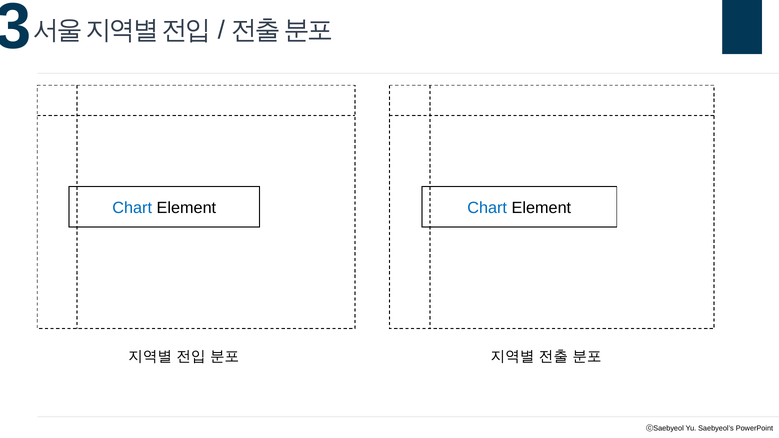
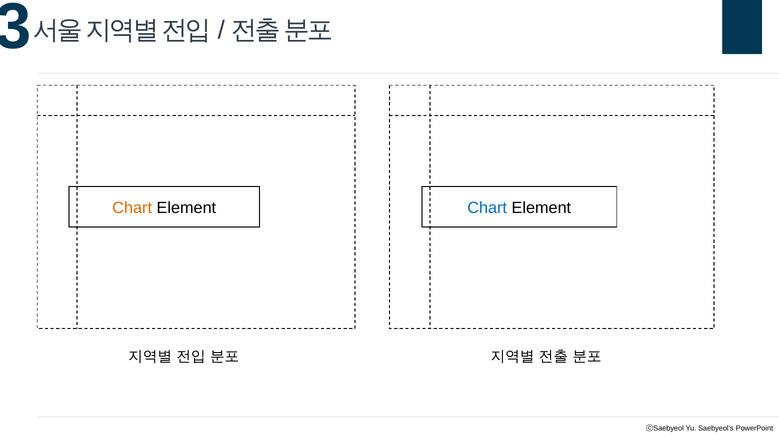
Chart colour: blue -> orange (132, 208)
